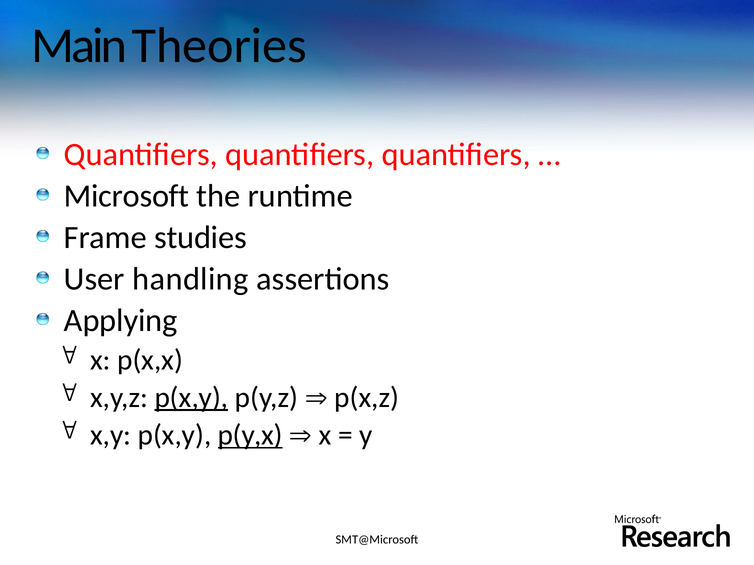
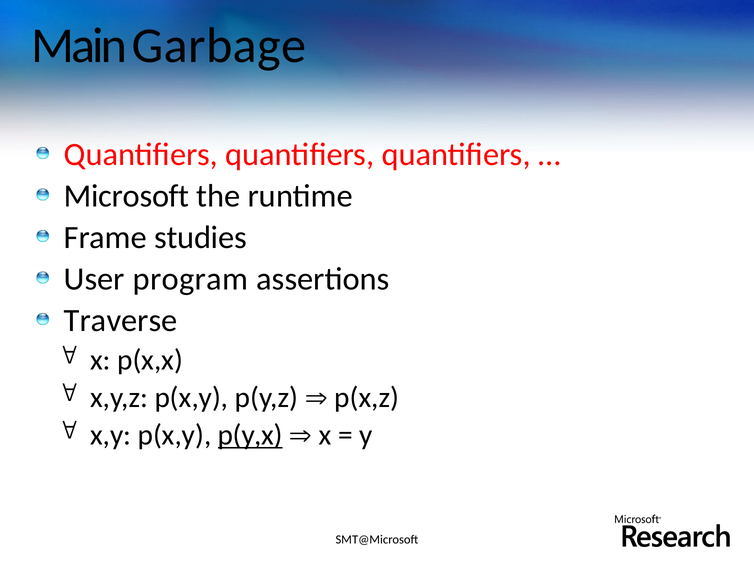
Theories: Theories -> Garbage (219, 46)
handling: handling -> program (190, 279)
Applying: Applying -> Traverse (121, 321)
p(x,y underline: present -> none (191, 398)
